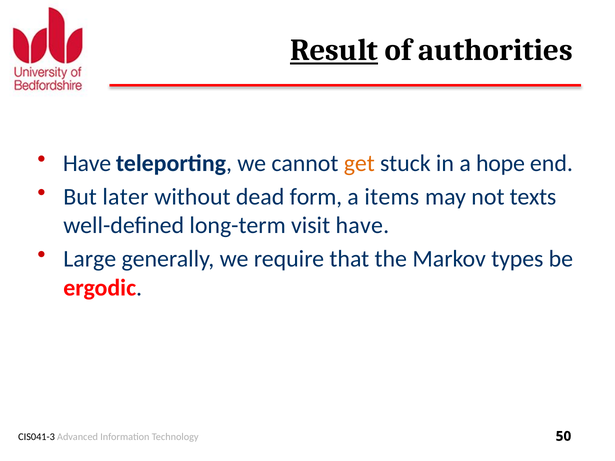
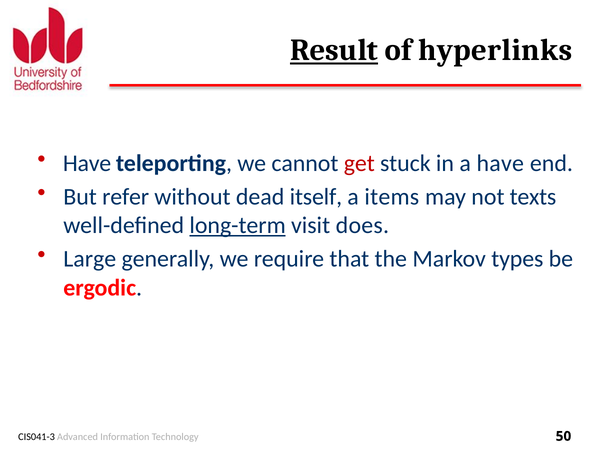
authorities: authorities -> hyperlinks (495, 50)
get colour: orange -> red (359, 163)
a hope: hope -> have (500, 163)
later: later -> refer (126, 197)
form: form -> itself (316, 197)
long-term underline: none -> present (238, 226)
visit have: have -> does (362, 226)
